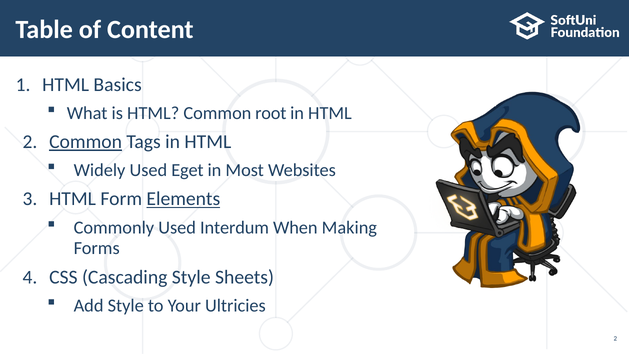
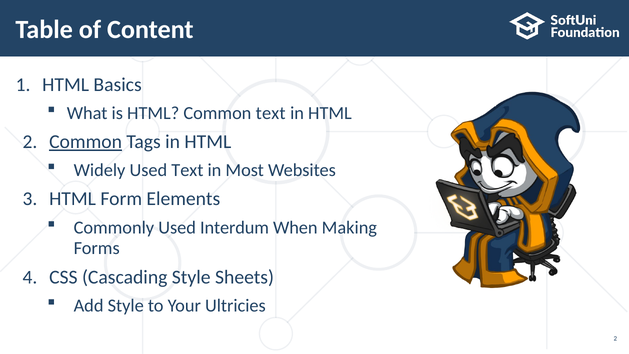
Common root: root -> text (271, 113)
Used Eget: Eget -> Text (187, 170)
Elements underline: present -> none (183, 199)
